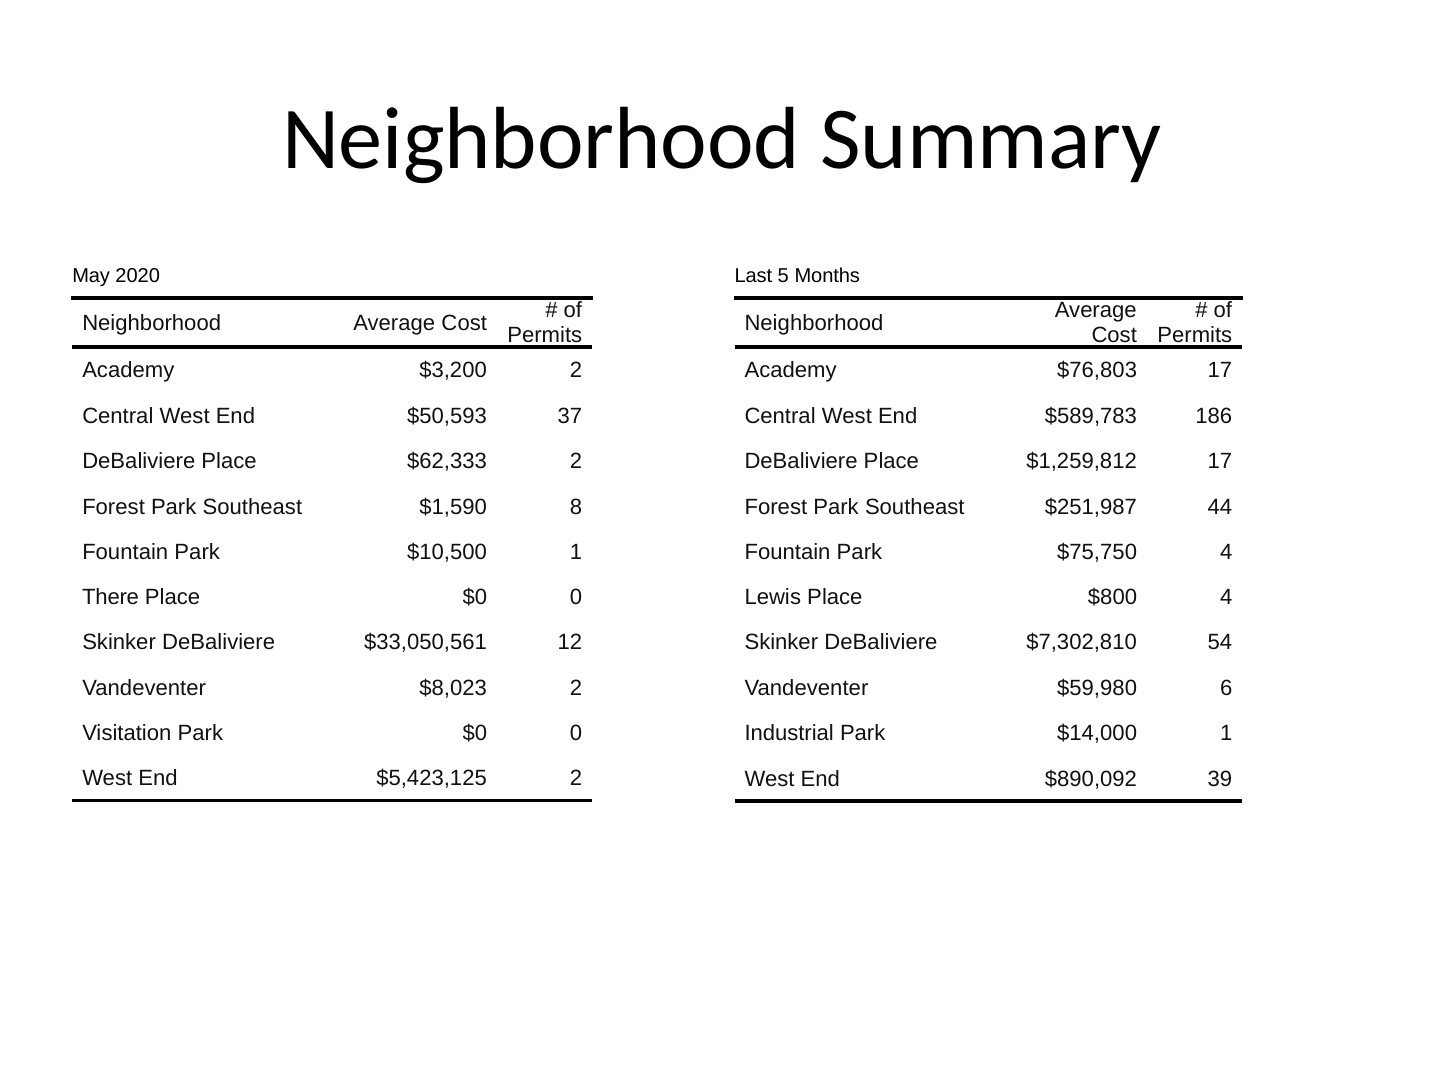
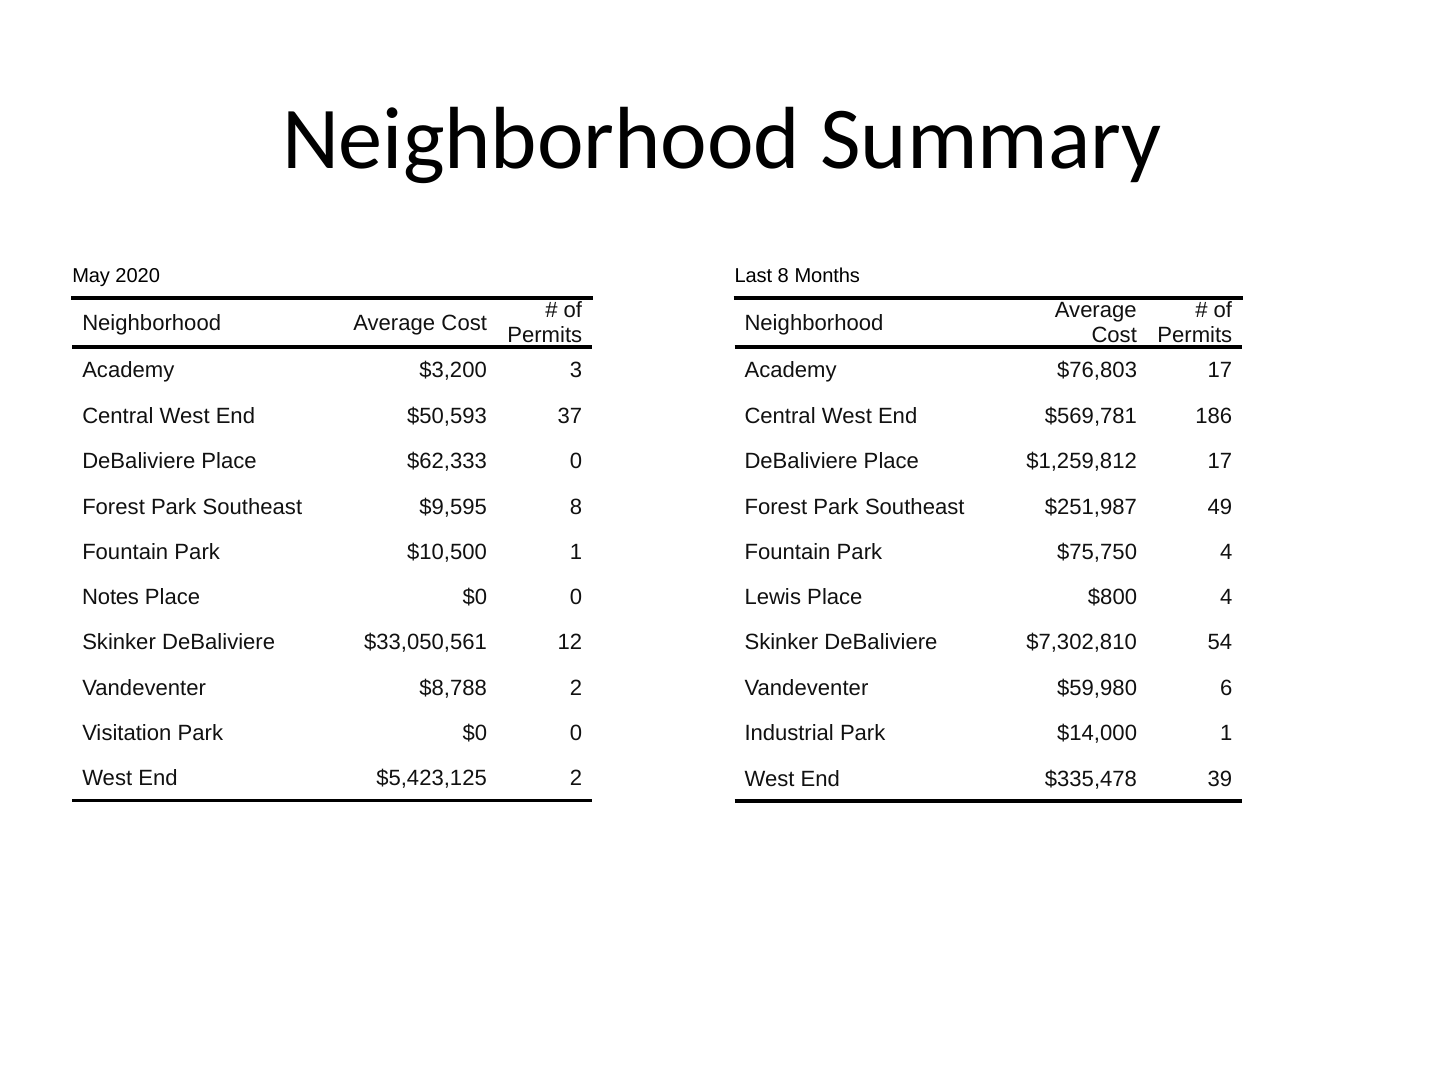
Last 5: 5 -> 8 (783, 276)
$3,200 2: 2 -> 3 (576, 371)
$589,783: $589,783 -> $569,781 (1091, 416)
$62,333 2: 2 -> 0 (576, 462)
$1,590: $1,590 -> $9,595 (453, 507)
44: 44 -> 49 (1220, 507)
There: There -> Notes (111, 598)
$8,023: $8,023 -> $8,788 (453, 688)
$890,092: $890,092 -> $335,478 (1091, 779)
